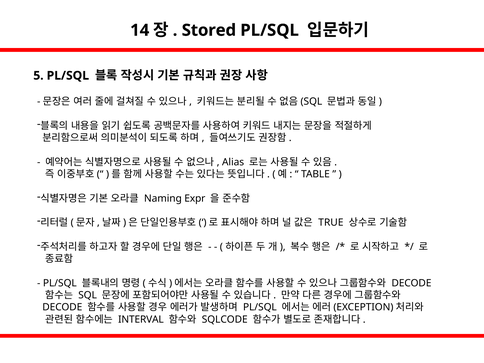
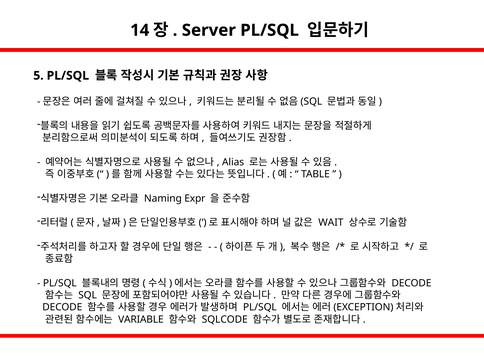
Stored: Stored -> Server (209, 30)
TRUE: TRUE -> WAIT (331, 223)
INTERVAL: INTERVAL -> VARIABLE (141, 319)
